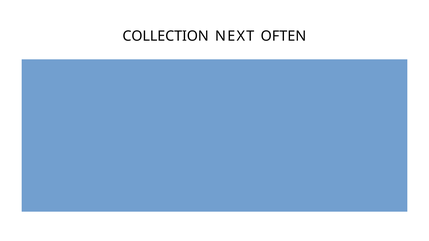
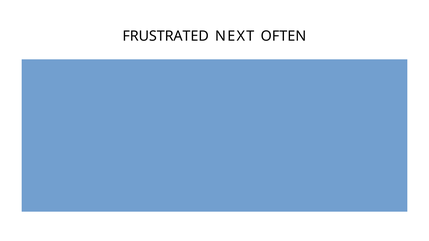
COLLECTION: COLLECTION -> FRUSTRATED (166, 36)
